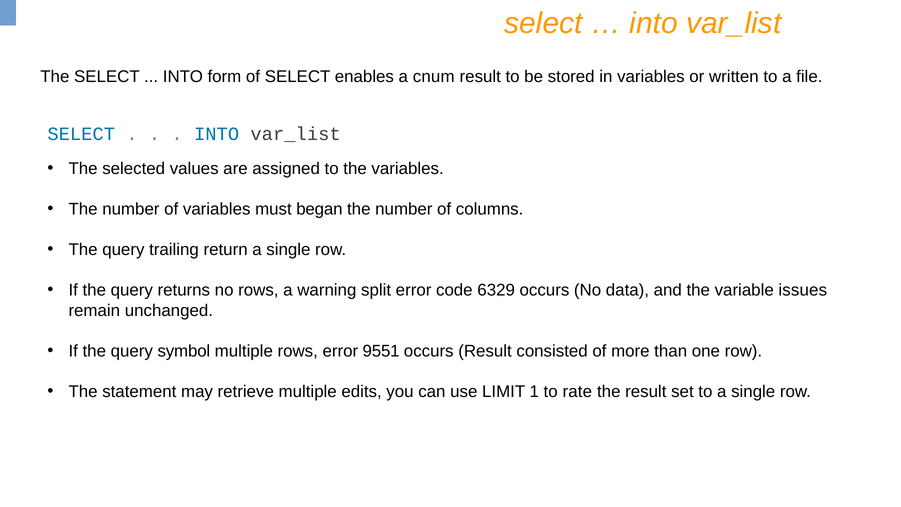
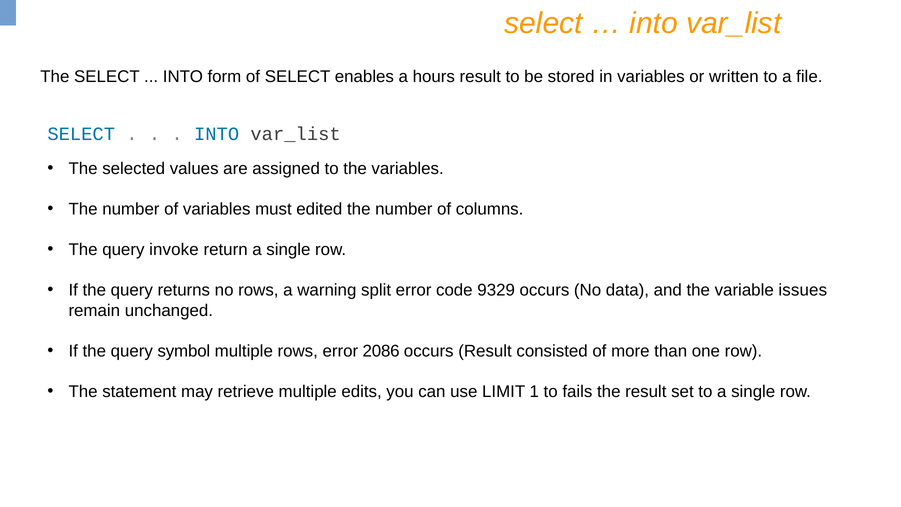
cnum: cnum -> hours (434, 77)
began: began -> edited (319, 209)
trailing: trailing -> invoke (174, 250)
6329: 6329 -> 9329 (496, 290)
9551: 9551 -> 2086 (381, 351)
rate: rate -> fails (577, 391)
